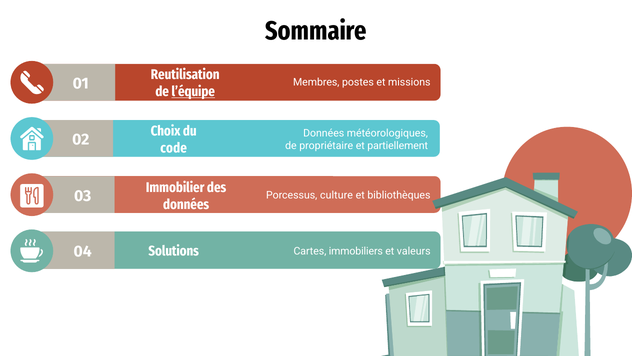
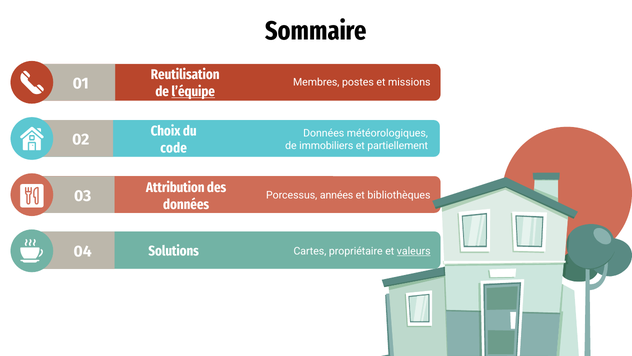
propriétaire: propriétaire -> immobiliers (326, 146)
Immobilier: Immobilier -> Attribution (175, 187)
culture: culture -> années (337, 195)
immobiliers: immobiliers -> propriétaire (356, 251)
valeurs underline: none -> present (414, 251)
